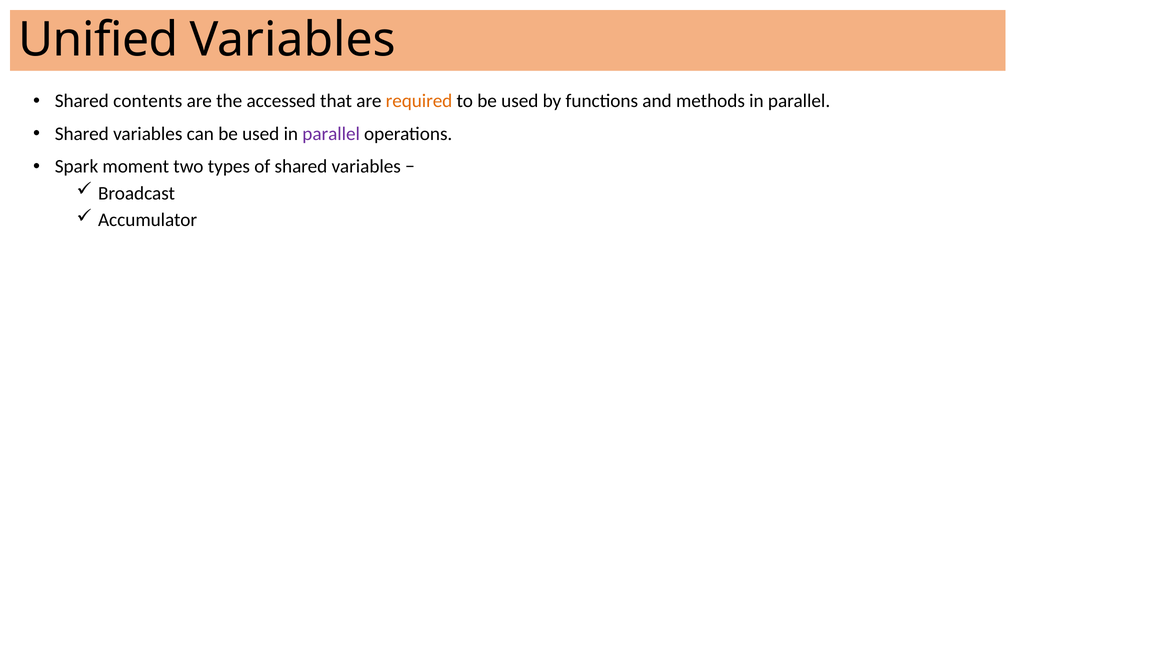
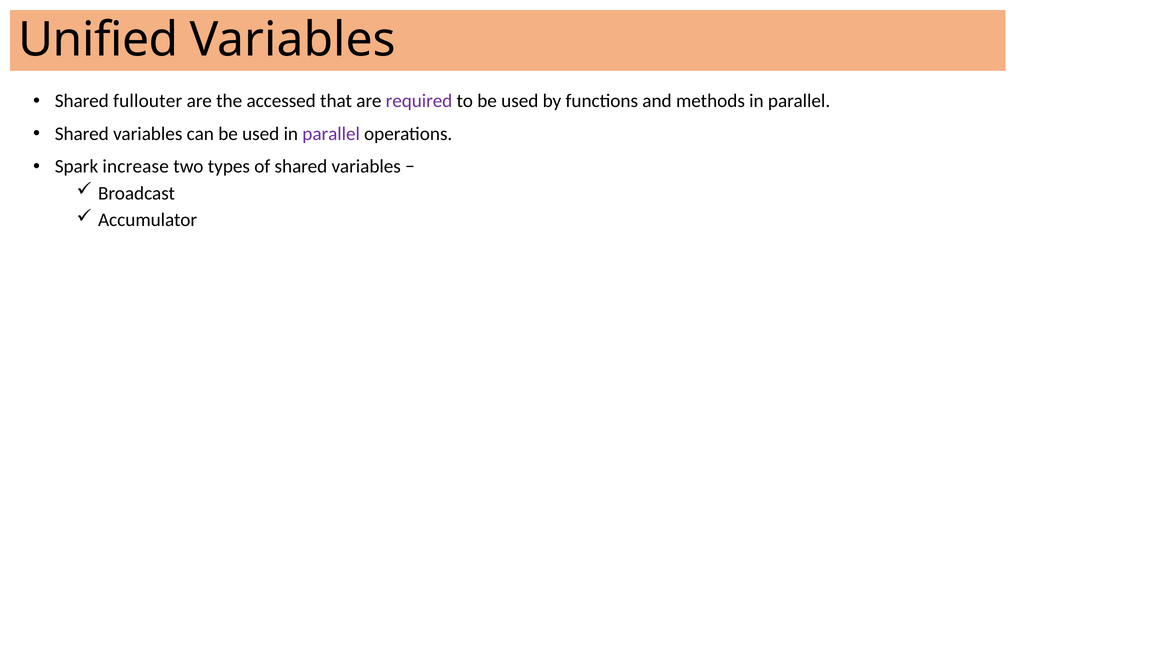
contents: contents -> fullouter (148, 101)
required colour: orange -> purple (419, 101)
moment: moment -> increase (136, 167)
